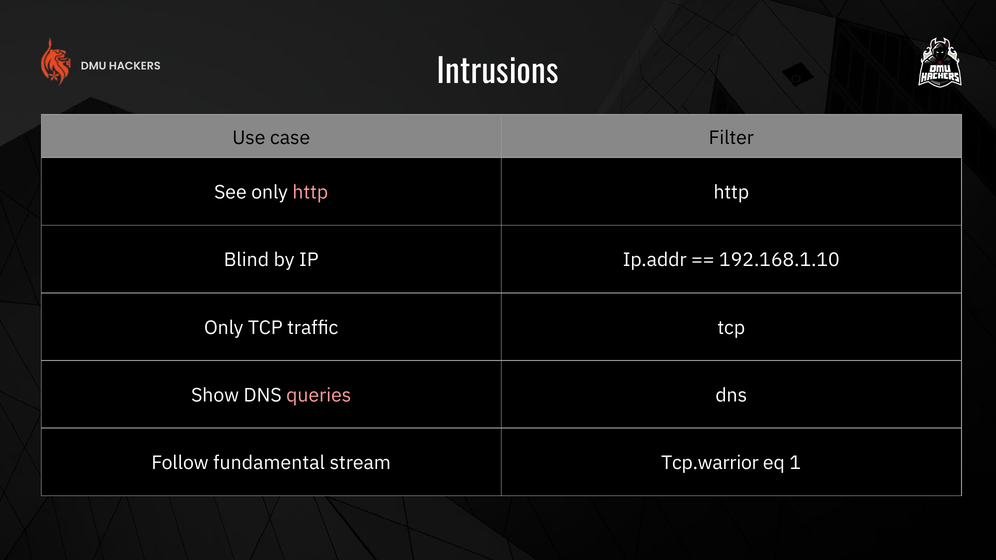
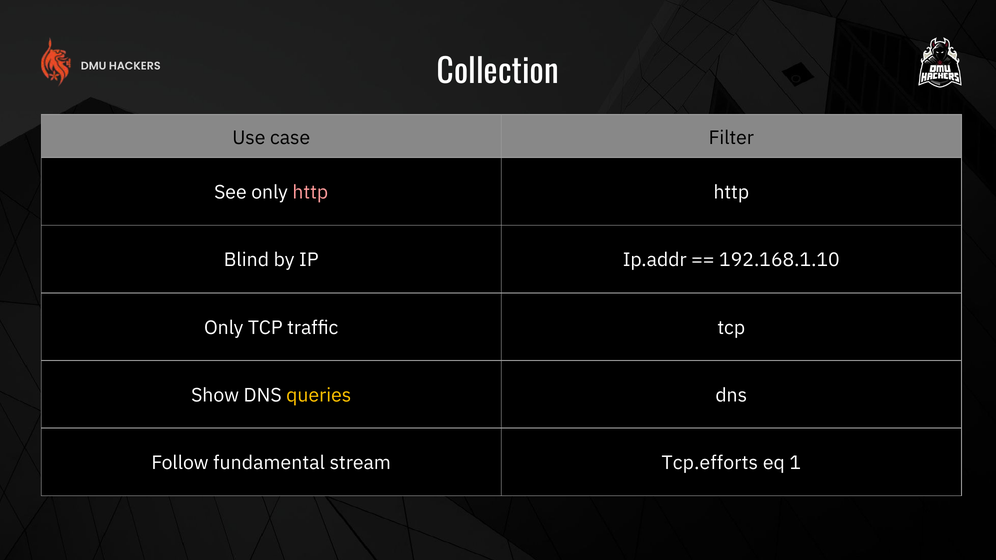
Intrusions: Intrusions -> Collection (498, 72)
queries colour: pink -> yellow (319, 395)
Tcp.warrior: Tcp.warrior -> Tcp.efforts (710, 463)
